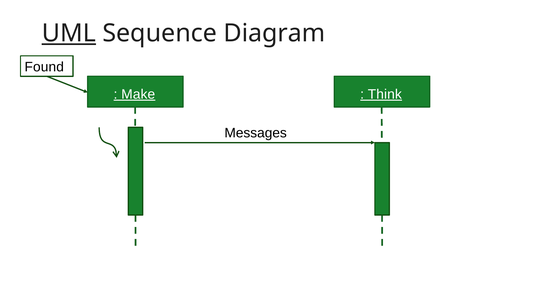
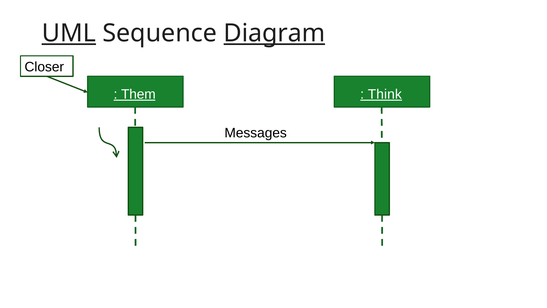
Diagram underline: none -> present (274, 33)
Found: Found -> Closer (44, 67)
Make: Make -> Them (138, 94)
